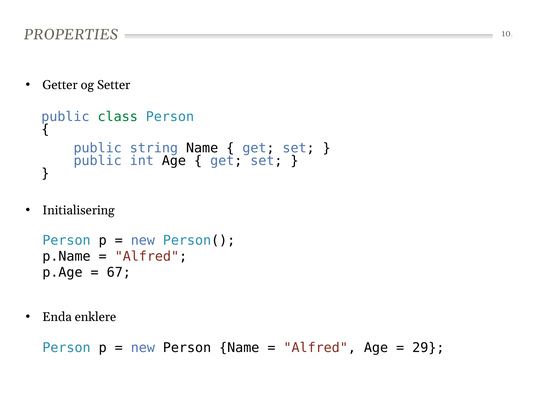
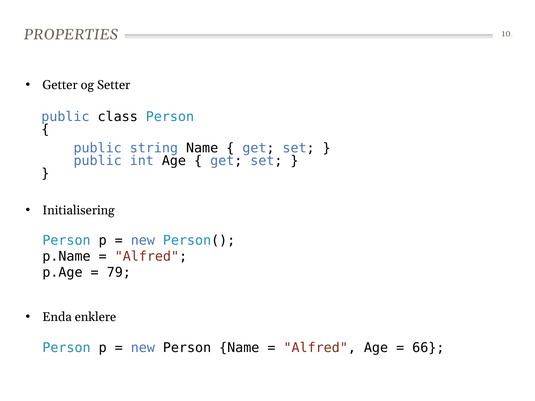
class colour: green -> black (118, 117)
67: 67 -> 79 (119, 273)
29: 29 -> 66 (428, 348)
